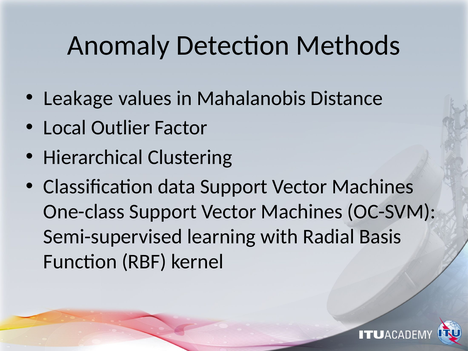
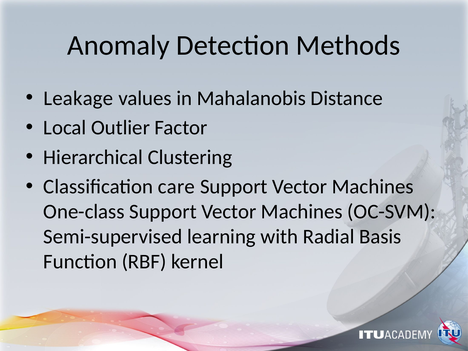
data: data -> care (176, 187)
